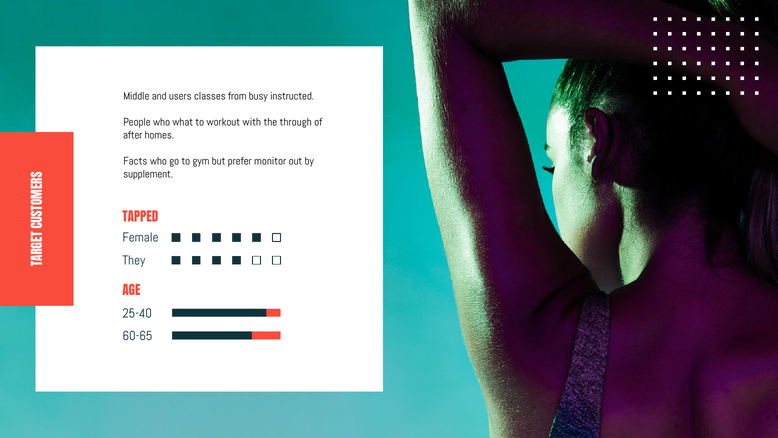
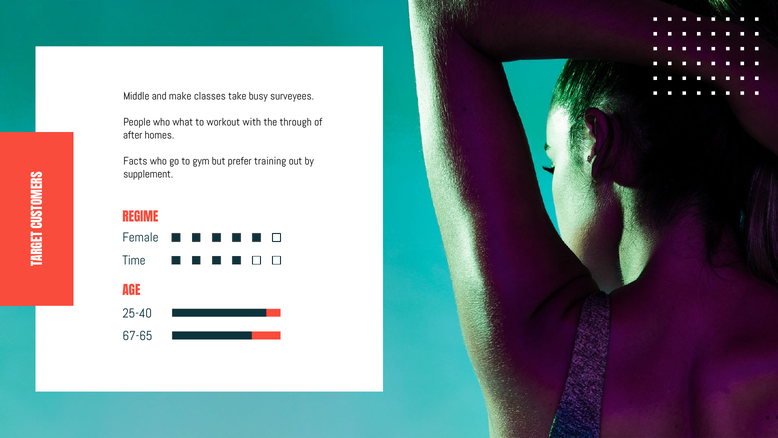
users: users -> make (180, 96)
from: from -> take (237, 96)
instructed: instructed -> surveyees (292, 96)
monitor: monitor -> training (270, 161)
TAPPED: TAPPED -> REGIME (140, 217)
They: They -> Time (134, 260)
60-65: 60-65 -> 67-65 (138, 336)
